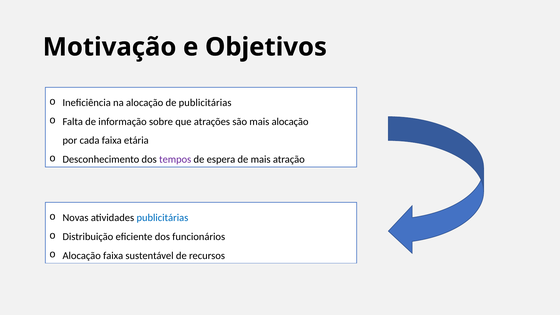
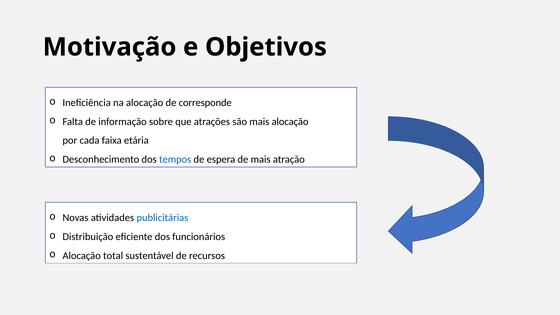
de publicitárias: publicitárias -> corresponde (205, 103)
tempos colour: purple -> blue (175, 159)
Alocação faixa: faixa -> total (113, 256)
